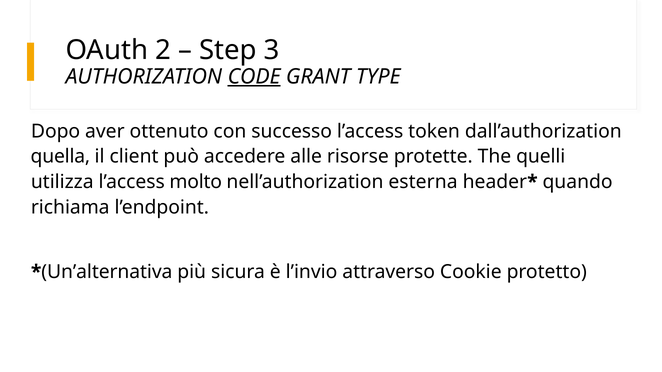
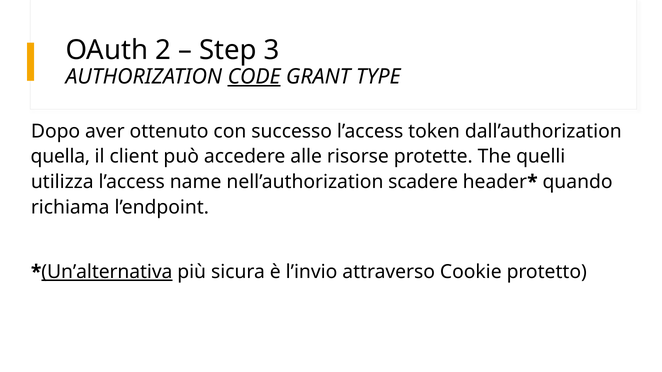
molto: molto -> name (196, 182)
esterna: esterna -> scadere (423, 182)
Un’alternativa underline: none -> present (107, 272)
